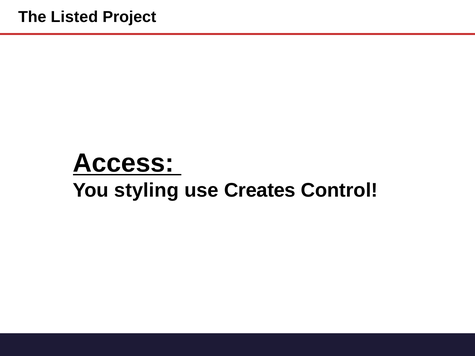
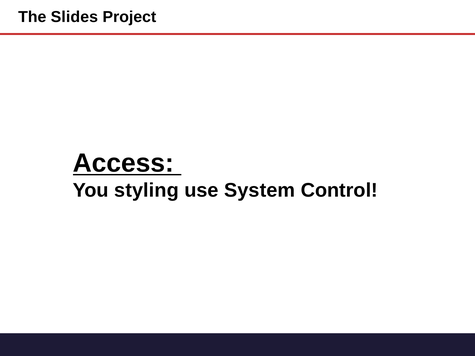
Listed: Listed -> Slides (74, 17)
Creates: Creates -> System (260, 191)
